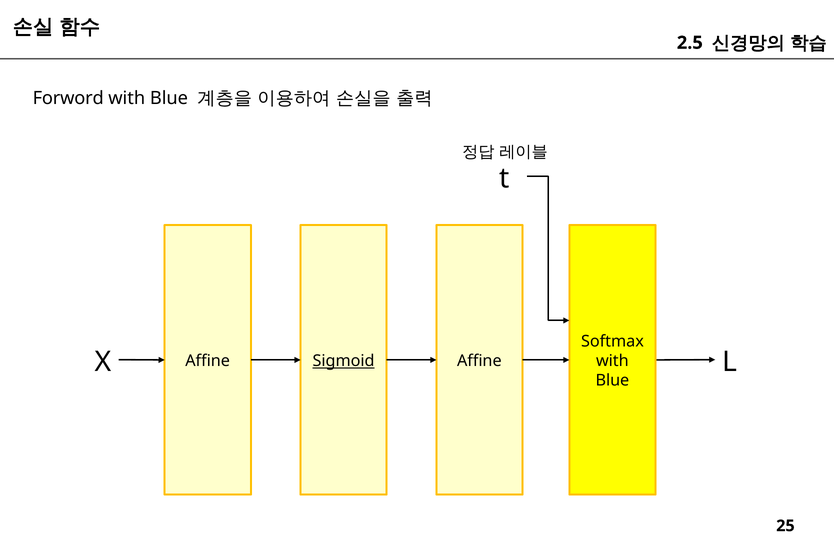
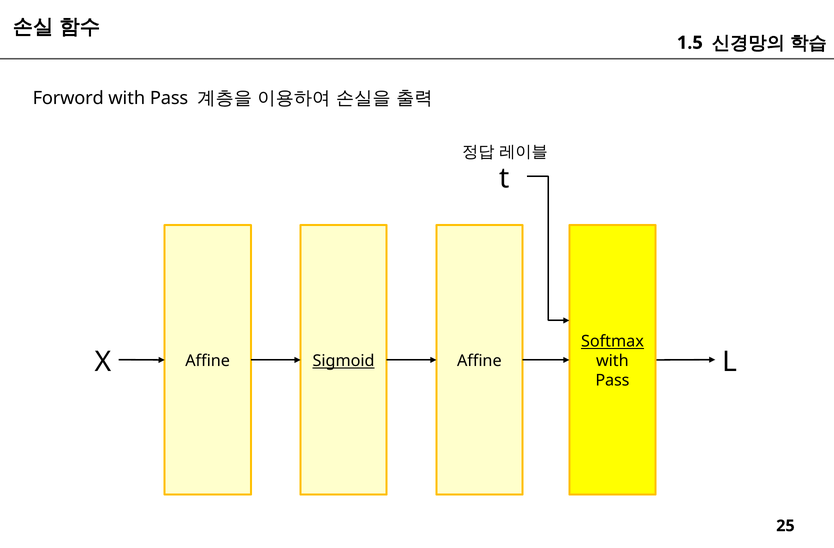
2.5: 2.5 -> 1.5 (690, 43)
Blue: Blue -> Pass (169, 98)
Softmax underline: none -> present (612, 341)
Blue: Blue -> Pass (612, 380)
